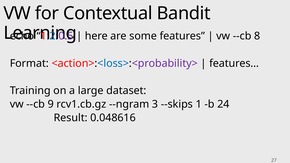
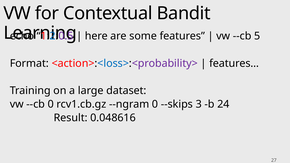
8: 8 -> 5 (257, 36)
--cb 9: 9 -> 0 (51, 104)
--ngram 3: 3 -> 0 (155, 104)
1: 1 -> 3 (199, 104)
